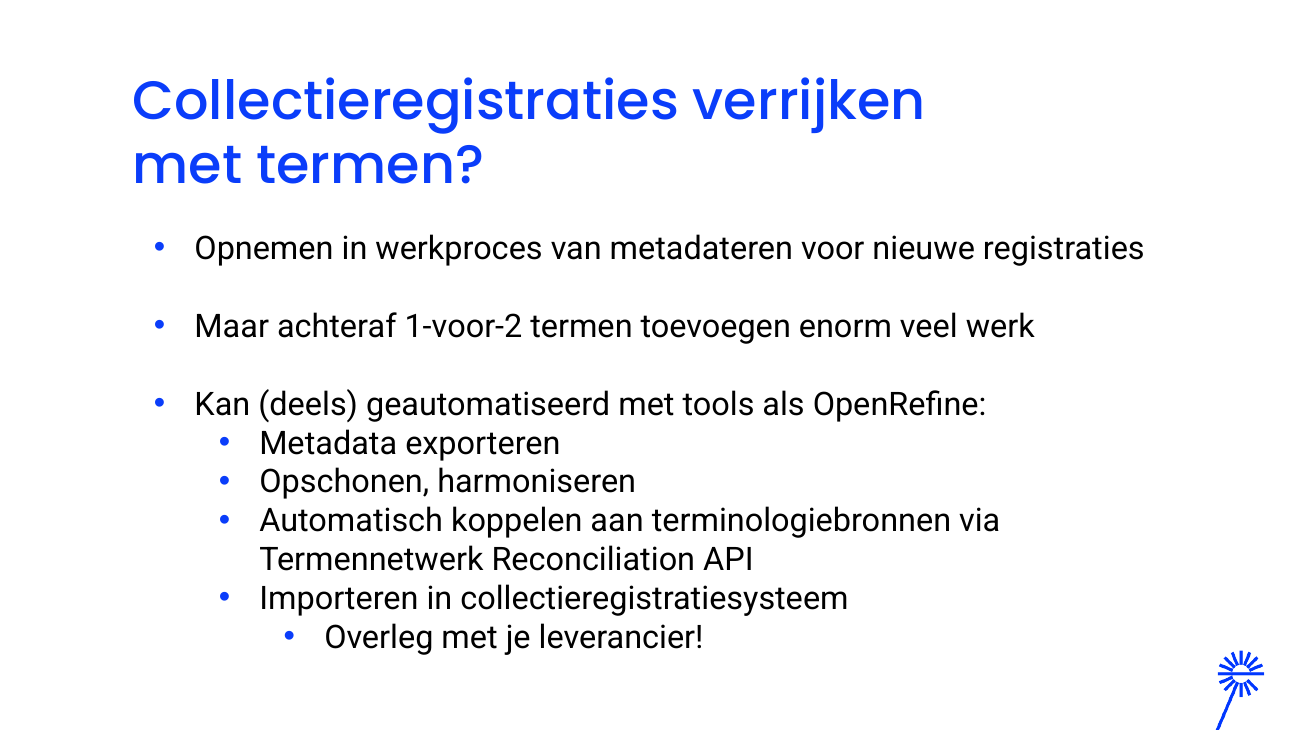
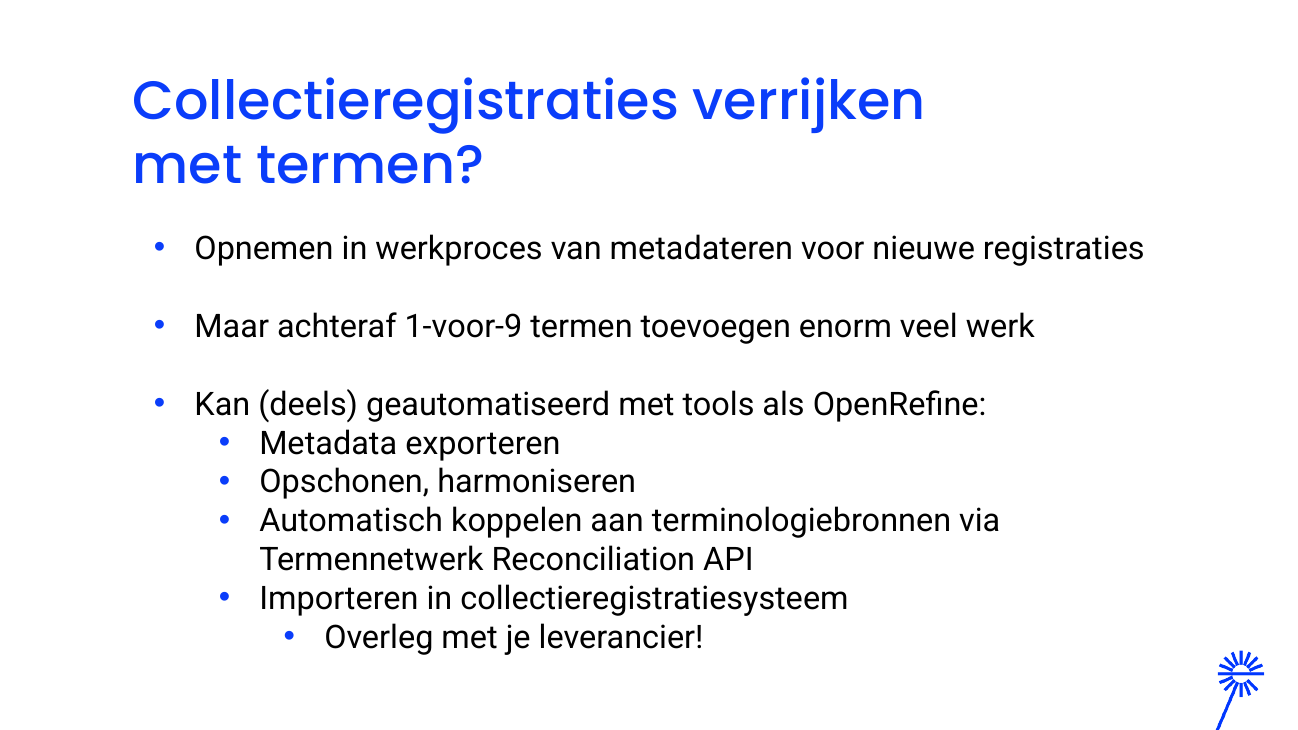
1-voor-2: 1-voor-2 -> 1-voor-9 (463, 327)
